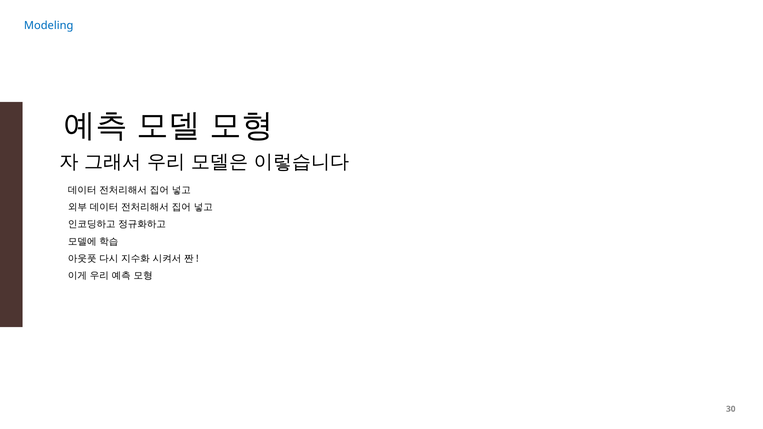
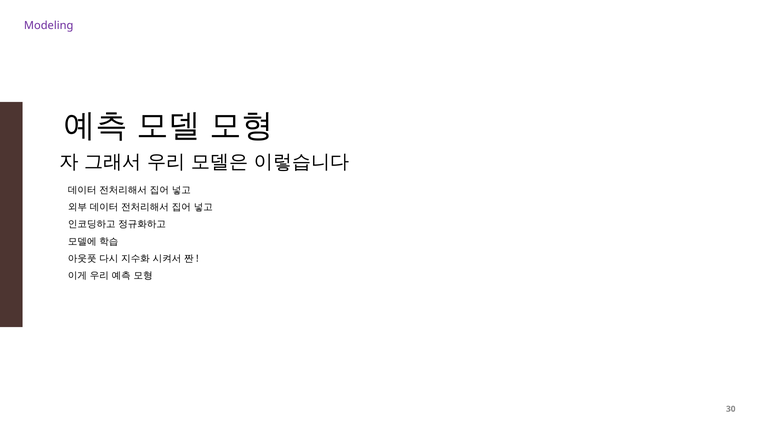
Modeling colour: blue -> purple (49, 26)
